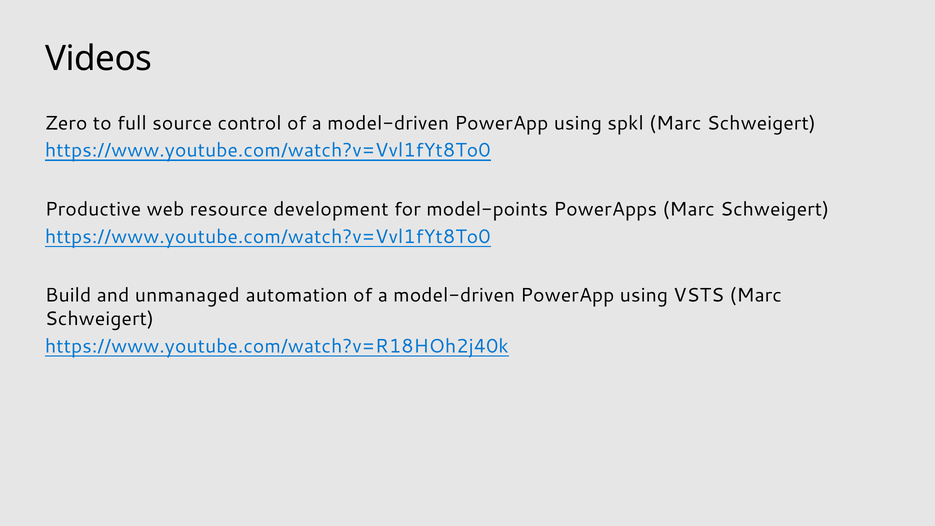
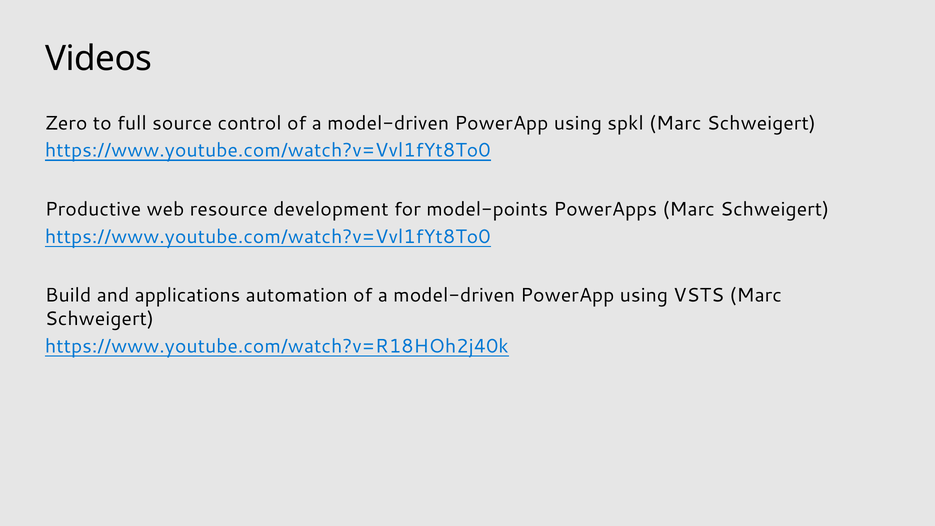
unmanaged: unmanaged -> applications (187, 295)
